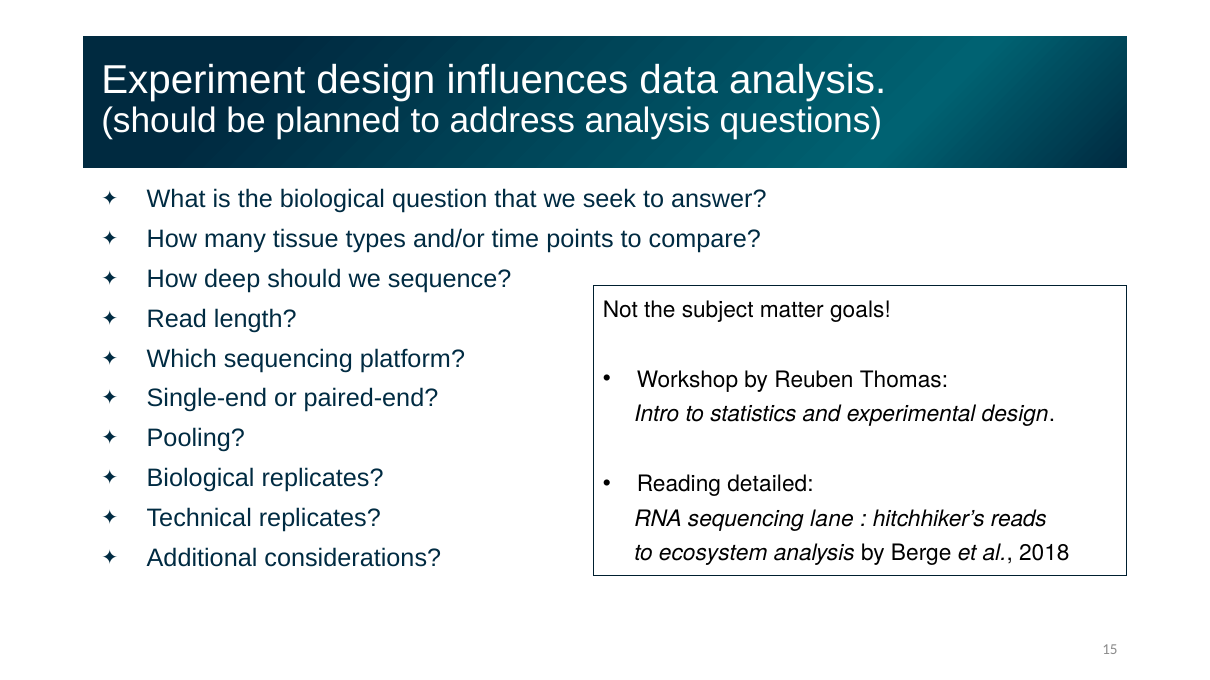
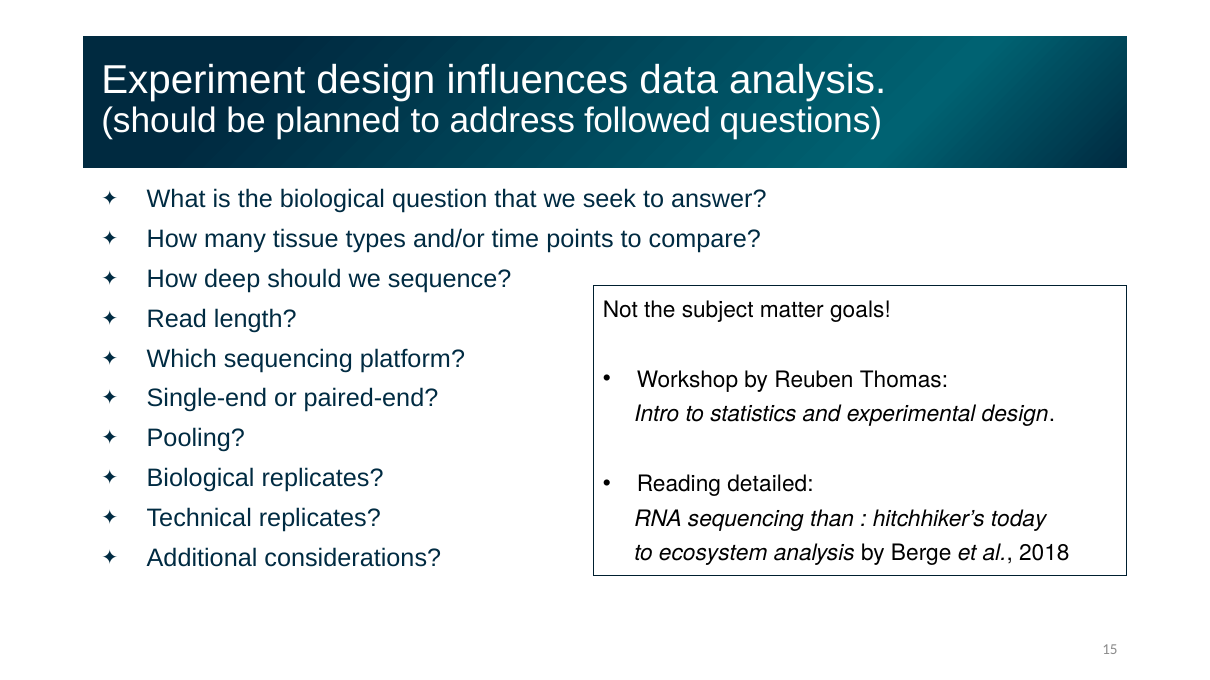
address analysis: analysis -> followed (647, 121)
lane: lane -> than (832, 519)
reads: reads -> today (1019, 519)
